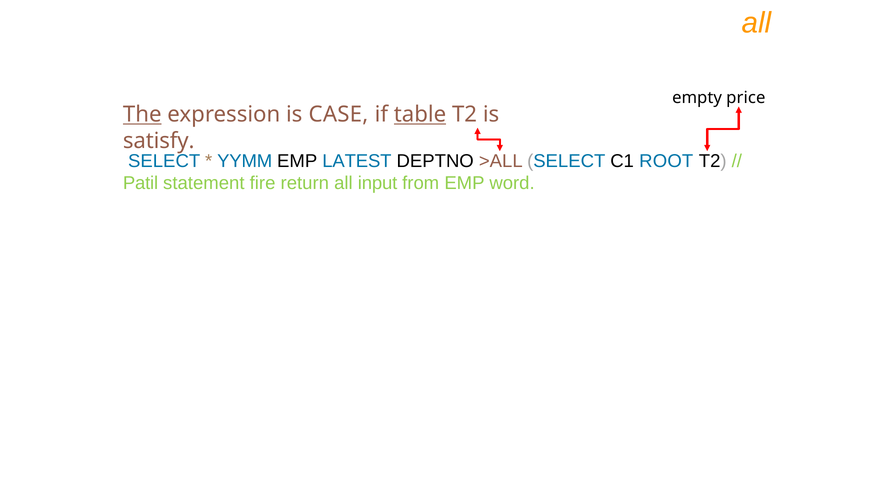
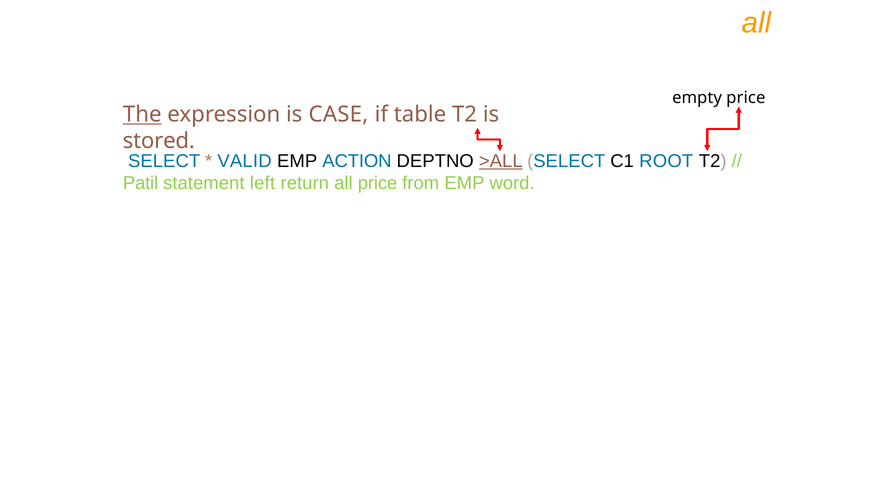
table underline: present -> none (420, 114)
satisfy: satisfy -> stored (159, 141)
YYMM: YYMM -> VALID (245, 161)
LATEST: LATEST -> ACTION (357, 161)
>ALL underline: none -> present (501, 161)
fire: fire -> left (262, 183)
all input: input -> price (378, 183)
